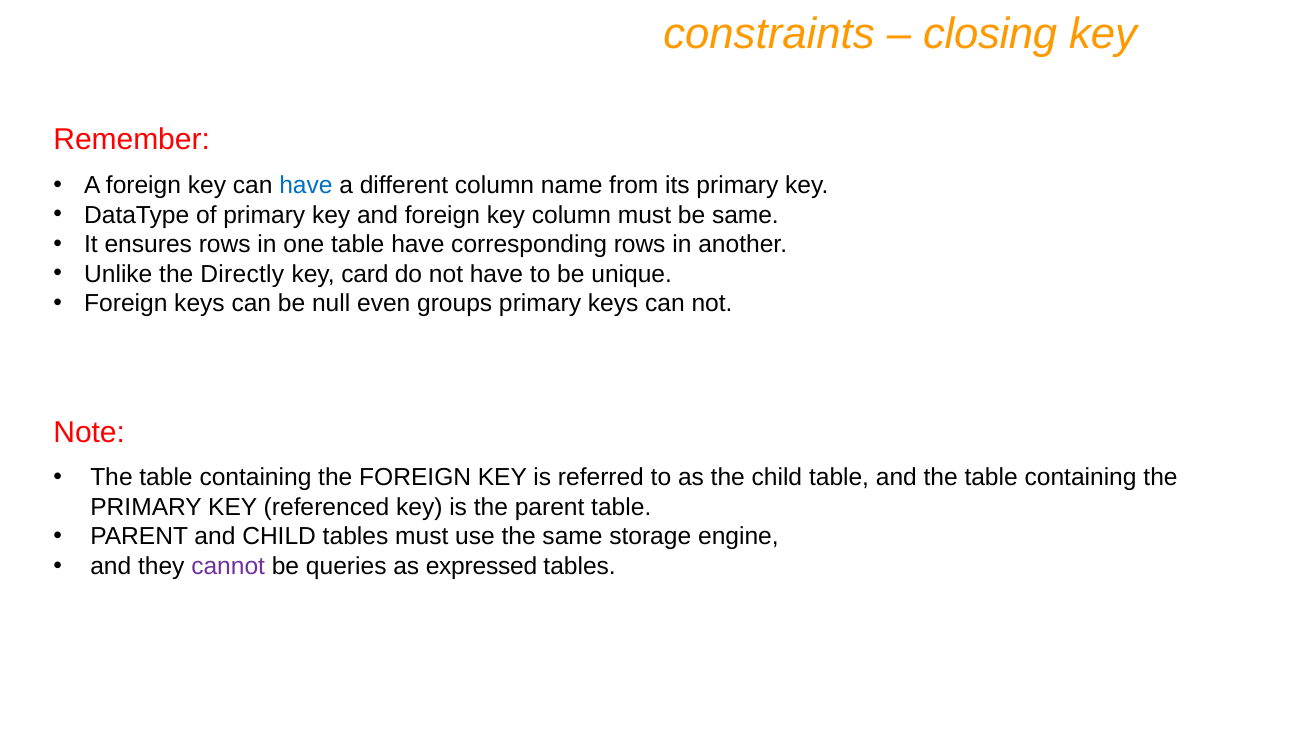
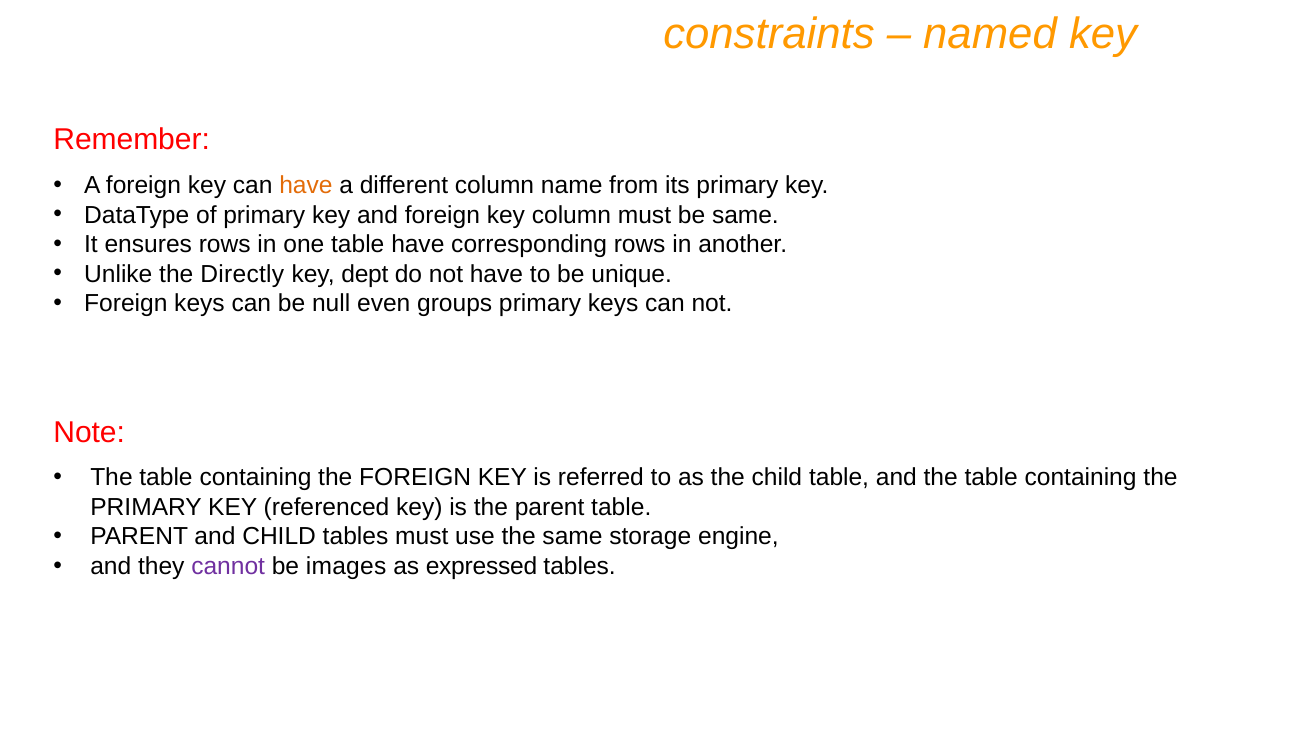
closing: closing -> named (990, 34)
have colour: blue -> orange (306, 185)
card: card -> dept (365, 274)
queries: queries -> images (346, 566)
